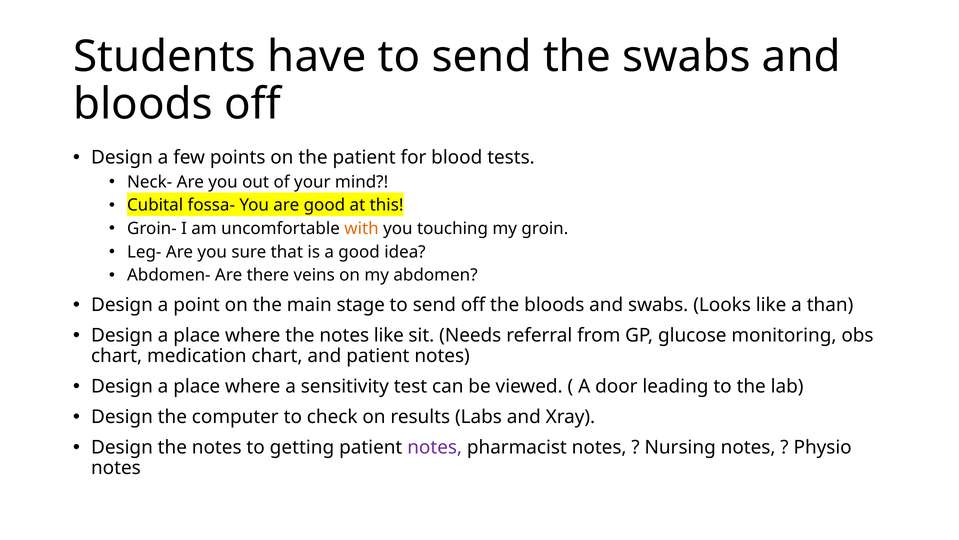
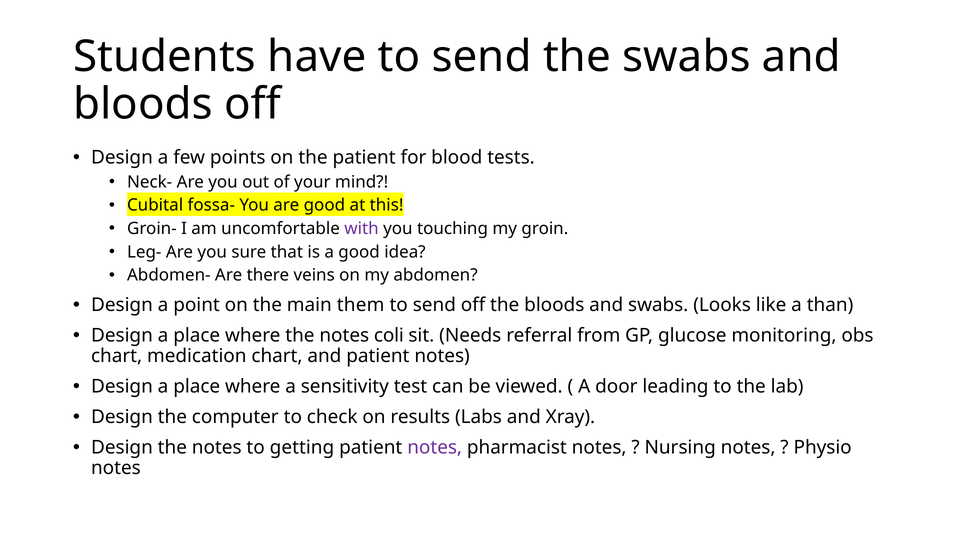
with colour: orange -> purple (362, 228)
stage: stage -> them (361, 304)
notes like: like -> coli (389, 335)
